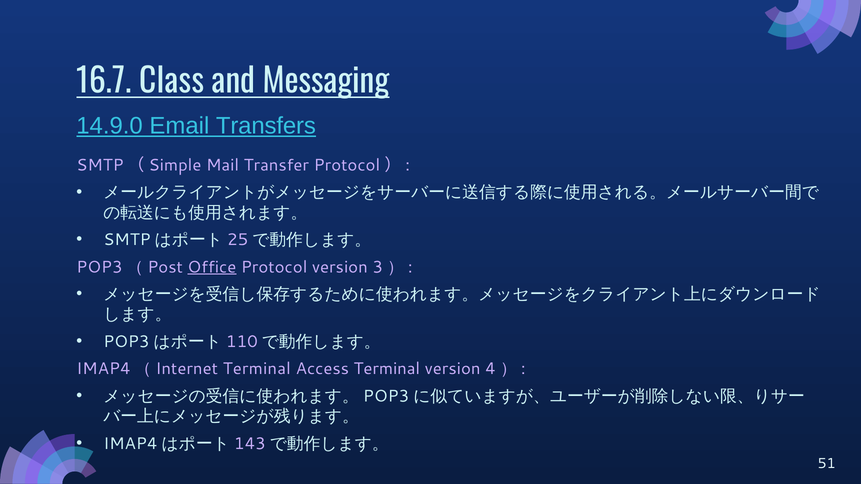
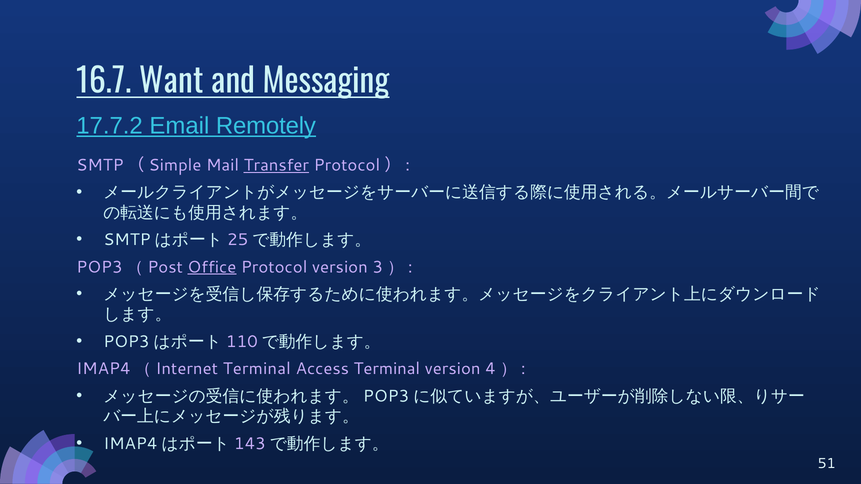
Class: Class -> Want (172, 82)
14.9.0: 14.9.0 -> 17.7.2 (110, 126)
Transfers: Transfers -> Remotely (266, 126)
Transfer underline: none -> present (276, 165)
